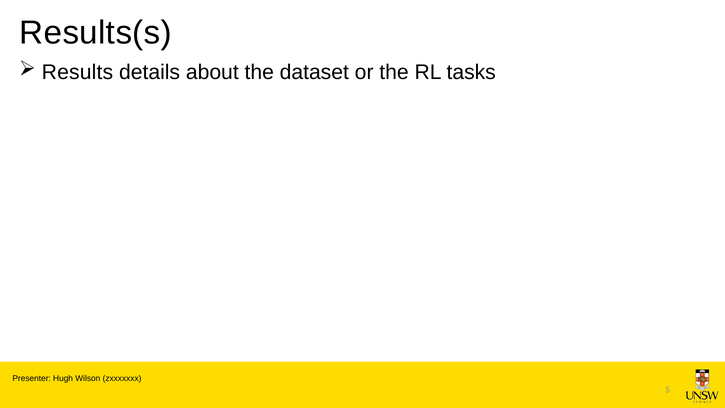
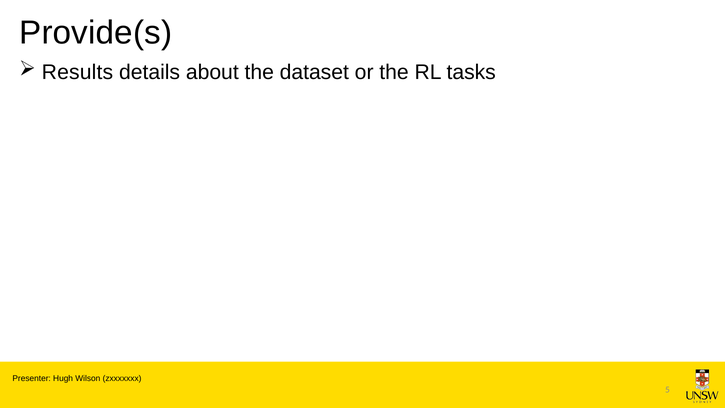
Results(s: Results(s -> Provide(s (96, 33)
